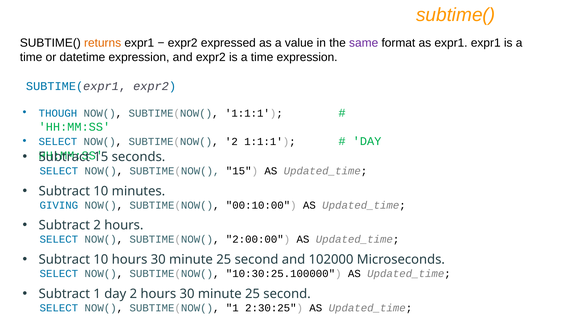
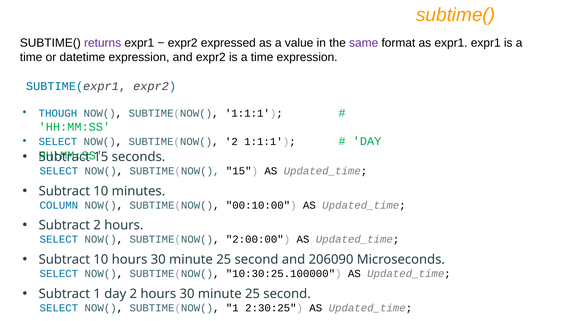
returns colour: orange -> purple (103, 43)
GIVING: GIVING -> COLUMN (59, 205)
102000: 102000 -> 206090 (331, 260)
